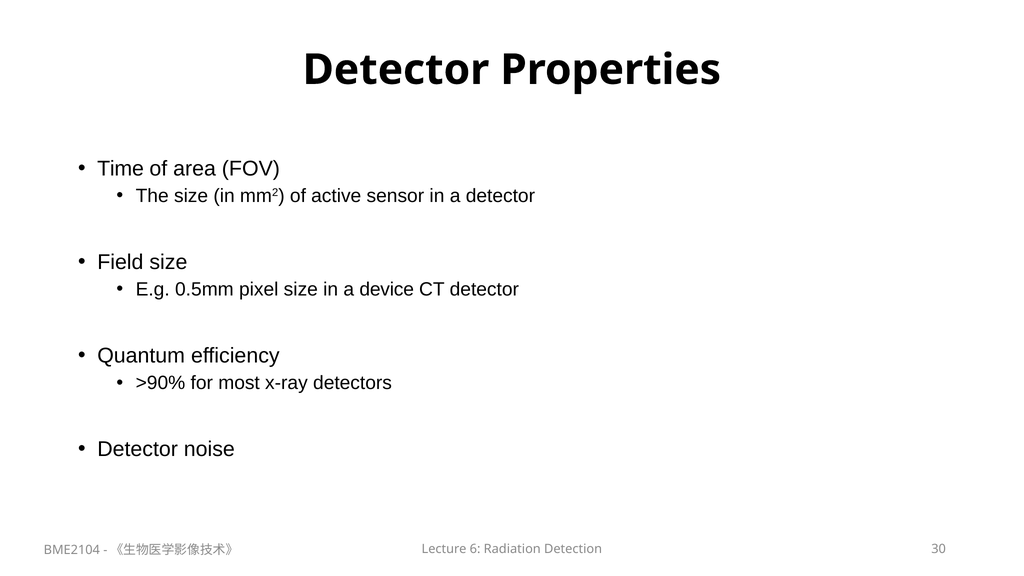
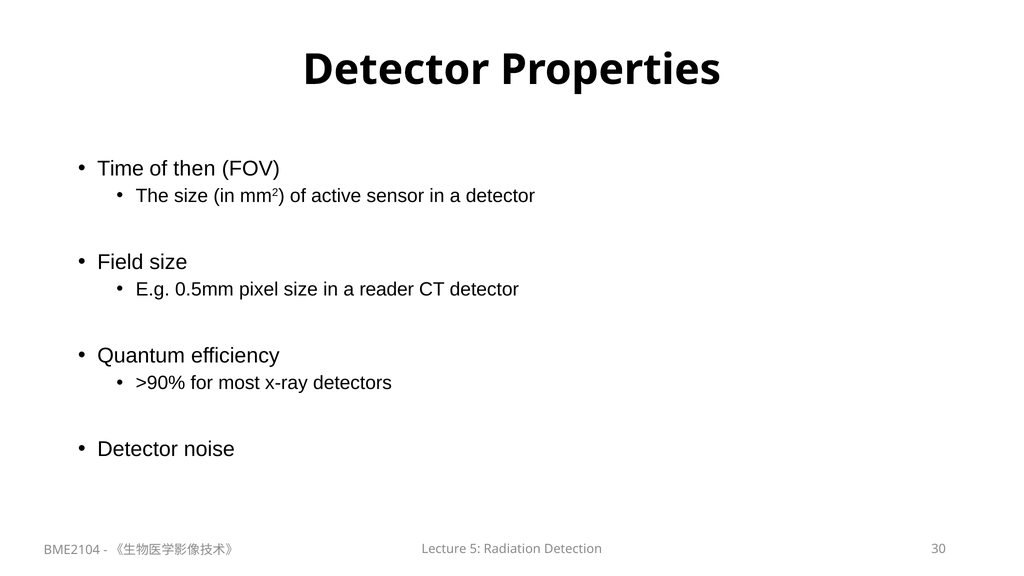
area: area -> then (194, 169)
device: device -> reader (387, 289)
6: 6 -> 5 (475, 549)
